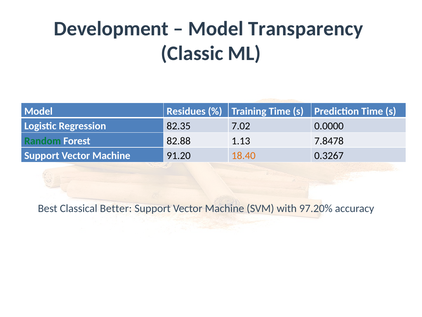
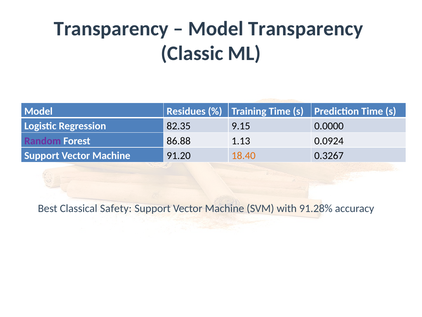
Development: Development -> Transparency (111, 29)
7.02: 7.02 -> 9.15 (241, 126)
Random colour: green -> purple (43, 141)
82.88: 82.88 -> 86.88 (179, 141)
7.8478: 7.8478 -> 0.0924 (329, 141)
Better: Better -> Safety (116, 208)
97.20%: 97.20% -> 91.28% (316, 208)
